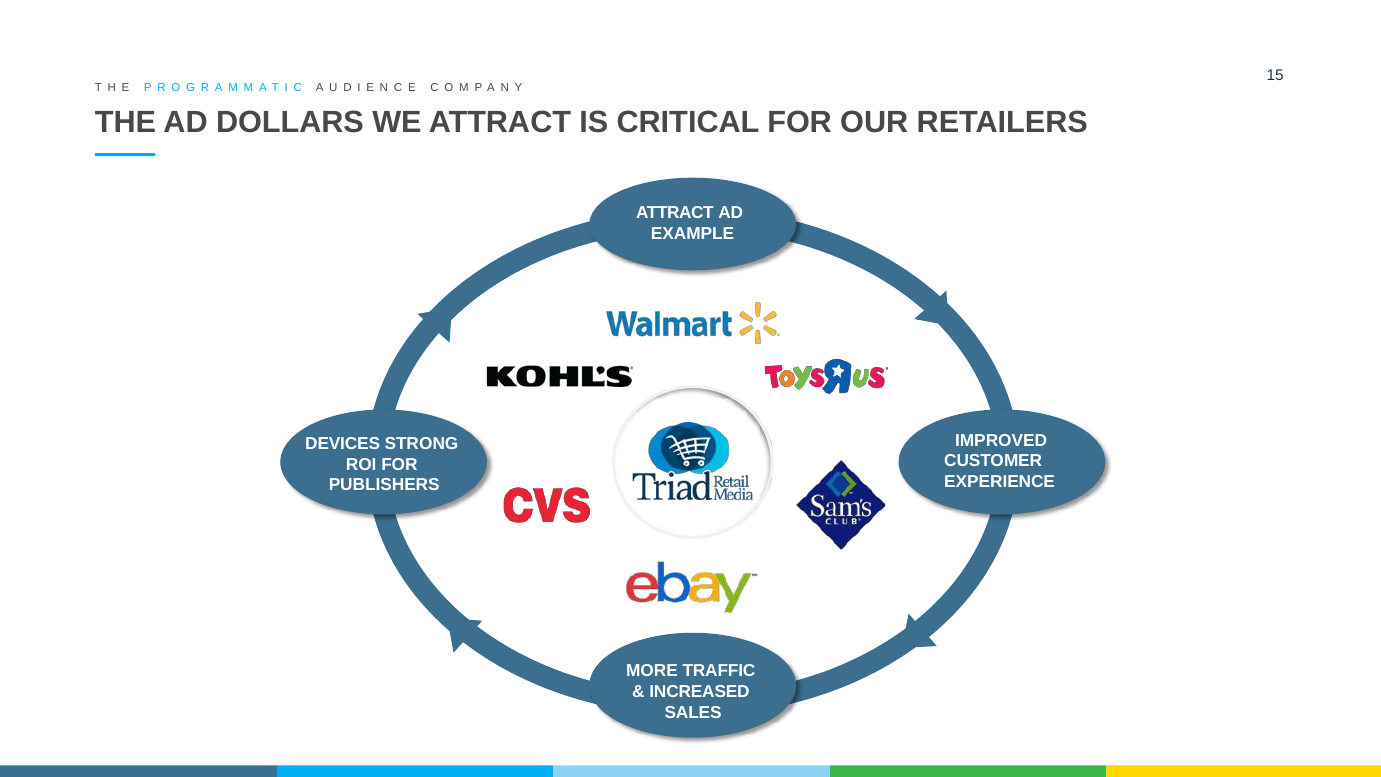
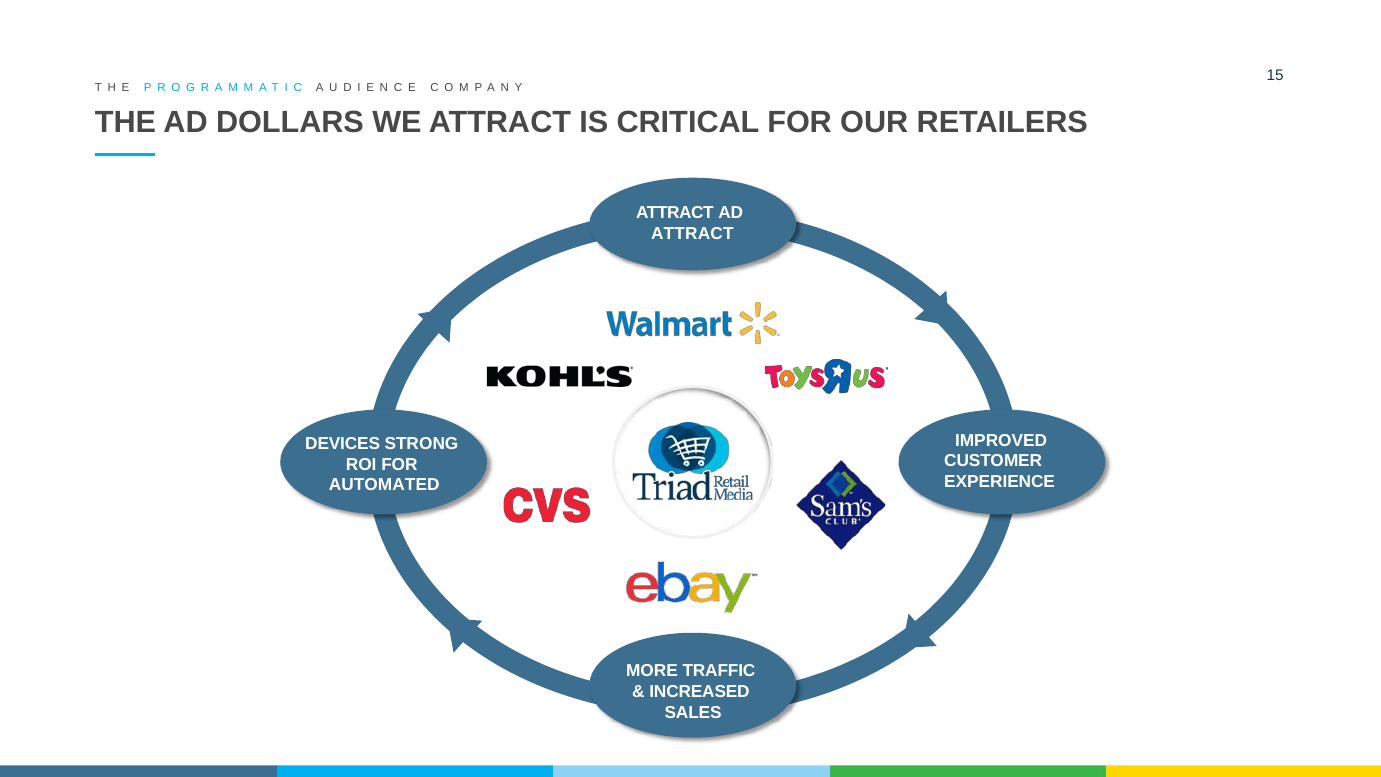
EXAMPLE: EXAMPLE -> ATTRACT (692, 234)
PUBLISHERS: PUBLISHERS -> AUTOMATED (384, 485)
